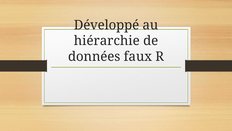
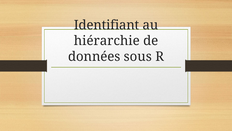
Développé: Développé -> Identifiant (107, 25)
faux: faux -> sous (138, 56)
